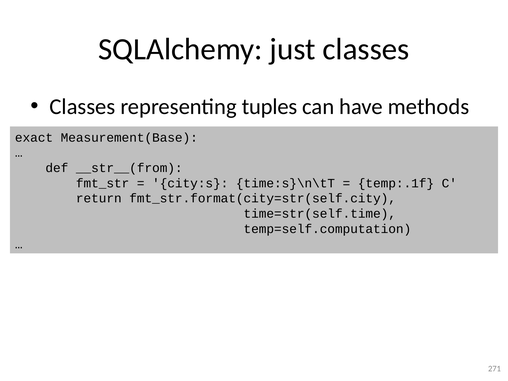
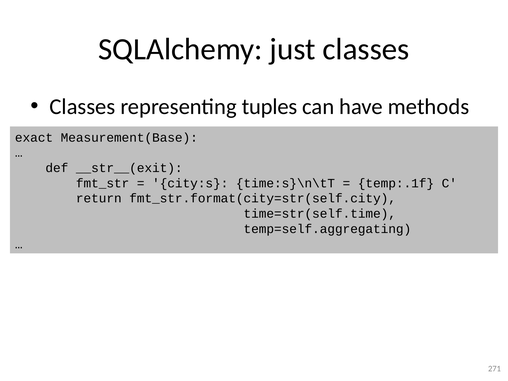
__str__(from: __str__(from -> __str__(exit (129, 168)
temp=self.computation: temp=self.computation -> temp=self.aggregating (327, 229)
